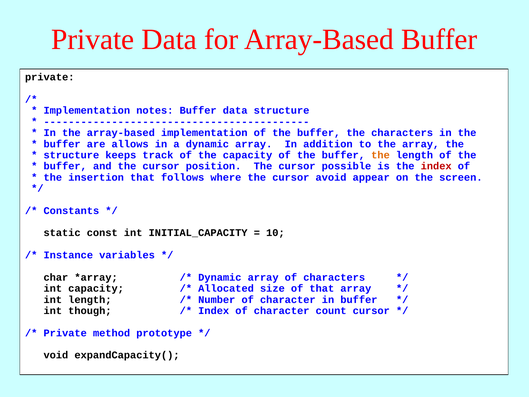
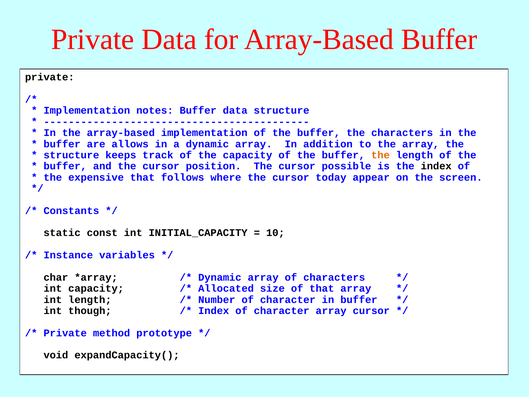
index colour: red -> black (436, 166)
insertion: insertion -> expensive (96, 177)
avoid: avoid -> today (331, 177)
character count: count -> array (331, 311)
